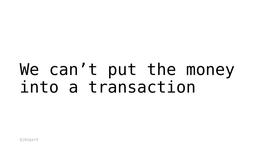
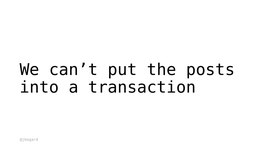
money: money -> posts (210, 70)
